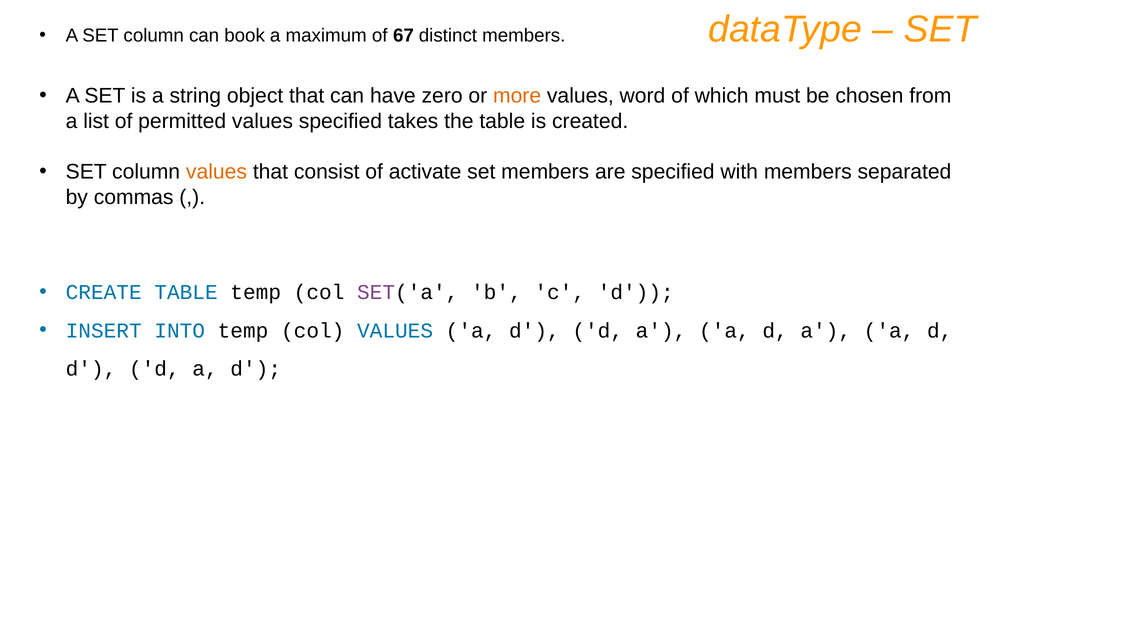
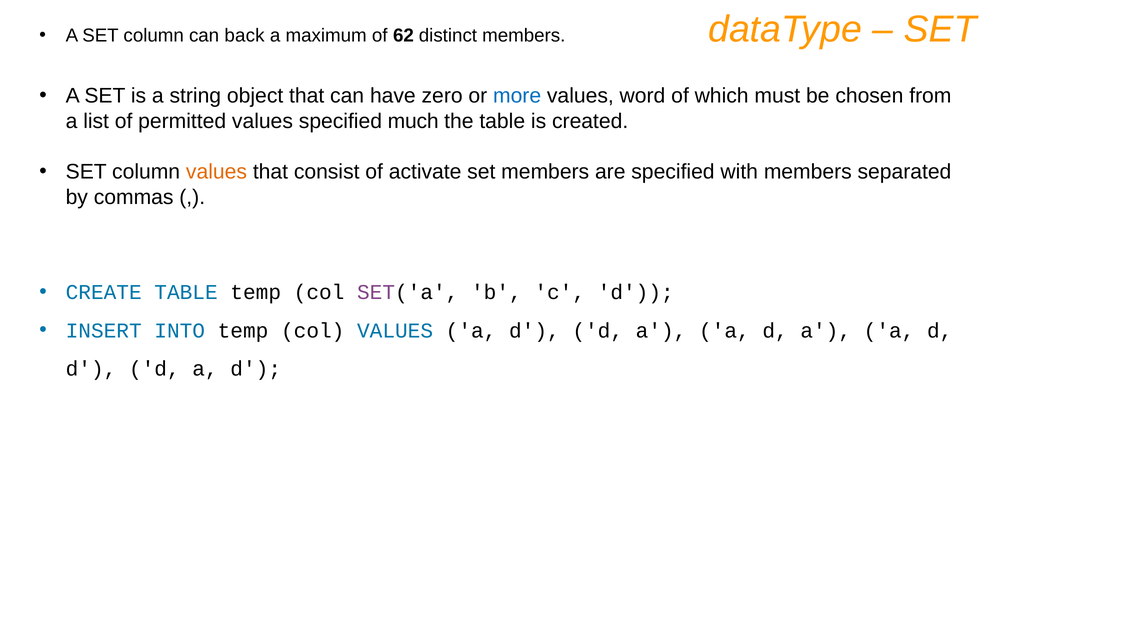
book: book -> back (245, 36)
67: 67 -> 62 (403, 36)
more colour: orange -> blue (517, 96)
takes: takes -> much (413, 121)
